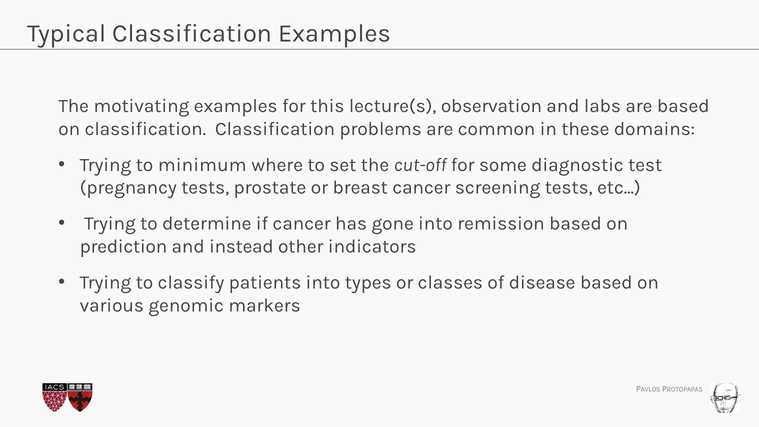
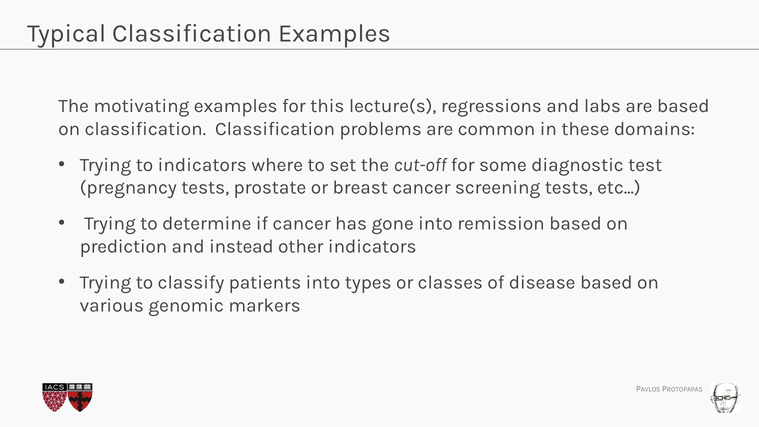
observation: observation -> regressions (491, 106)
to minimum: minimum -> indicators (202, 165)
